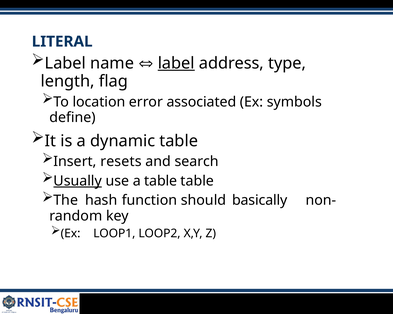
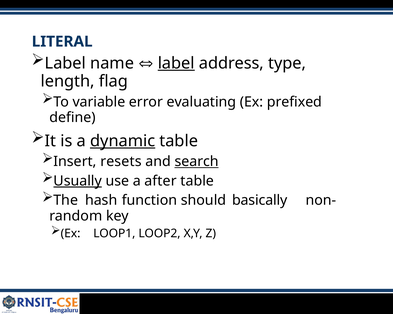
location: location -> variable (99, 102)
associated: associated -> evaluating (201, 102)
symbols: symbols -> prefixed (294, 102)
dynamic underline: none -> present (123, 141)
search underline: none -> present (197, 162)
a table: table -> after (161, 181)
